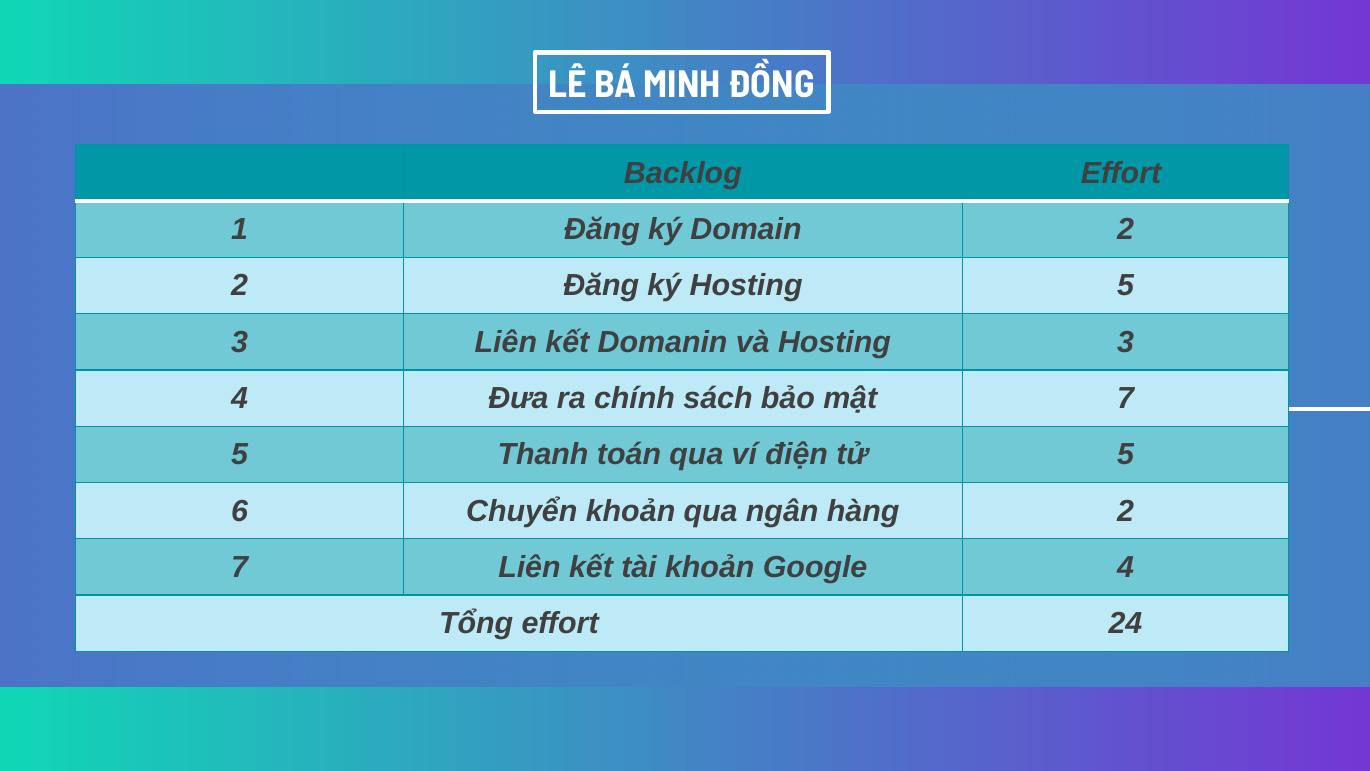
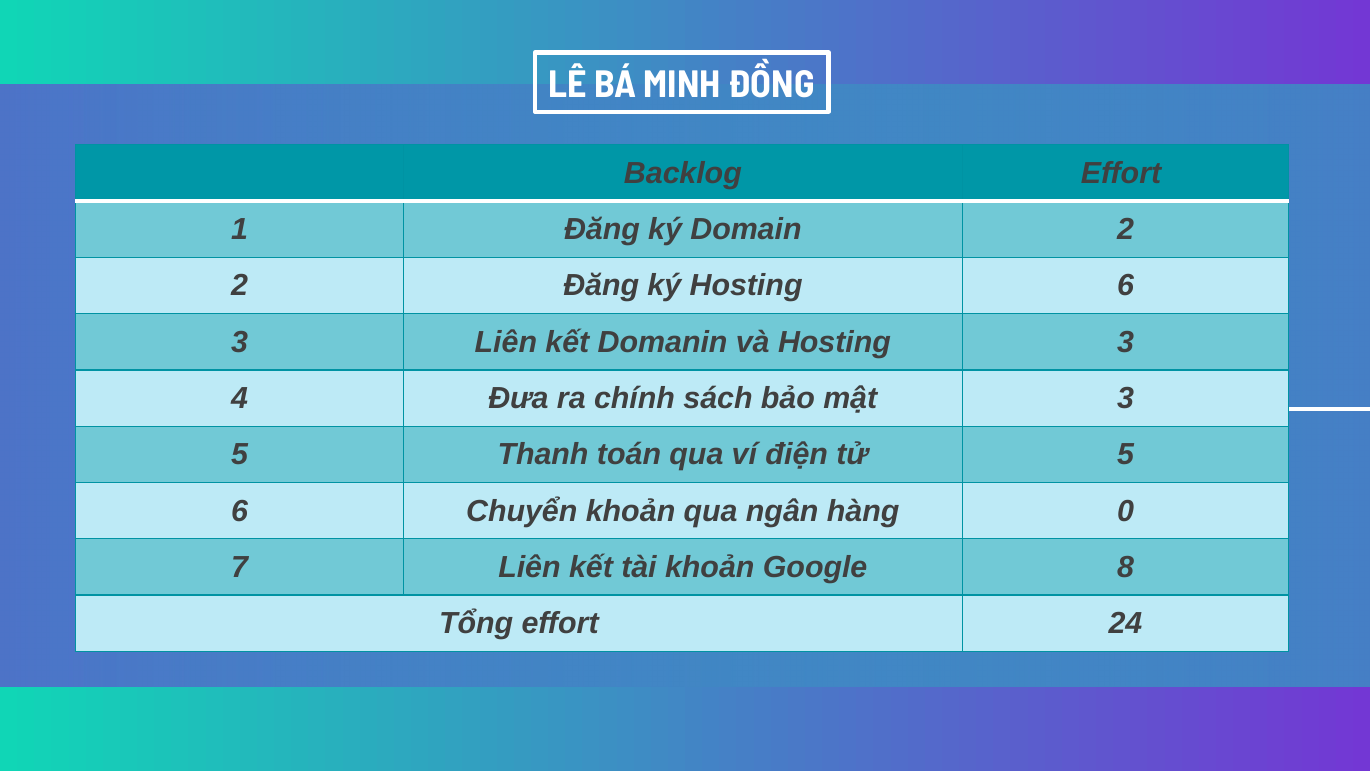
Hosting 5: 5 -> 6 (1125, 286)
mật 7: 7 -> 3 (1125, 398)
hàng 2: 2 -> 0 (1125, 511)
Google 4: 4 -> 8 (1125, 567)
